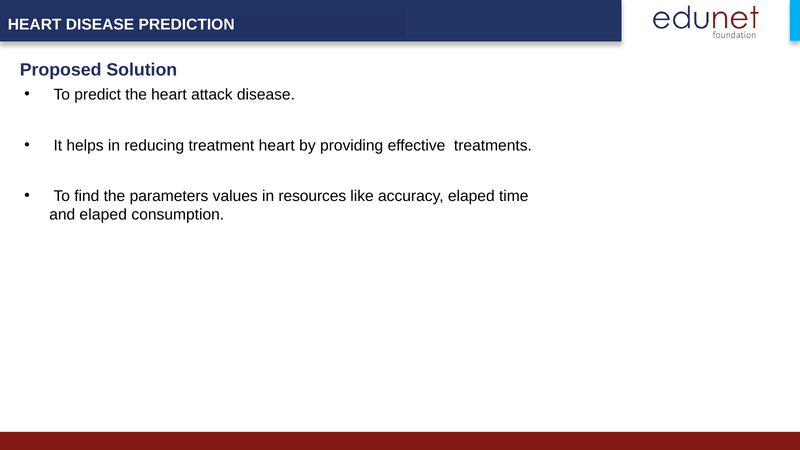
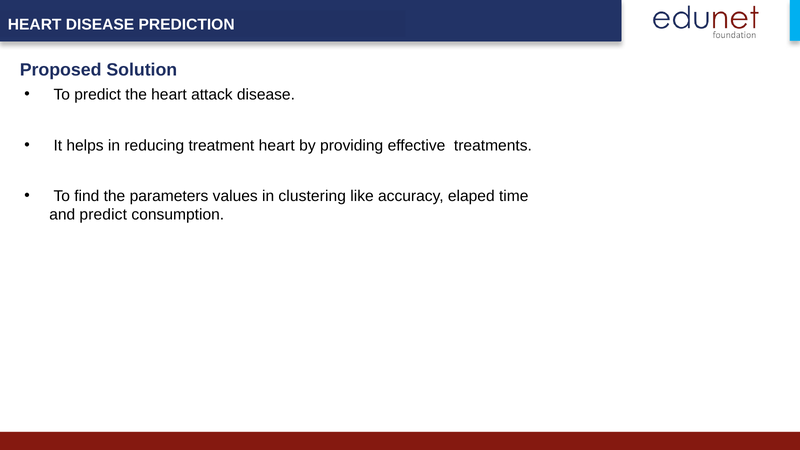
resources: resources -> clustering (312, 196)
and elaped: elaped -> predict (103, 215)
